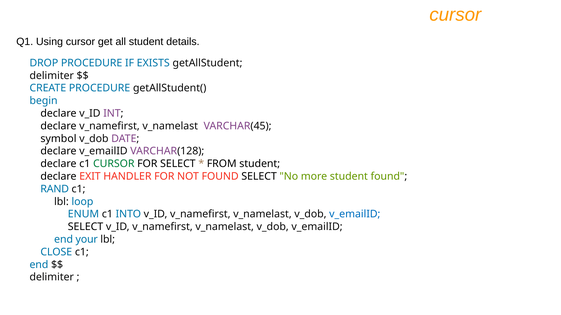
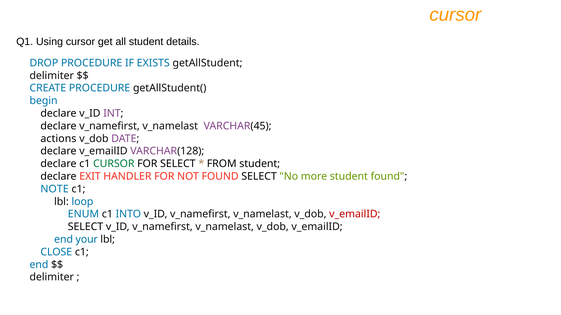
symbol: symbol -> actions (58, 139)
RAND: RAND -> NOTE (55, 189)
v_emailID colour: blue -> red (355, 215)
